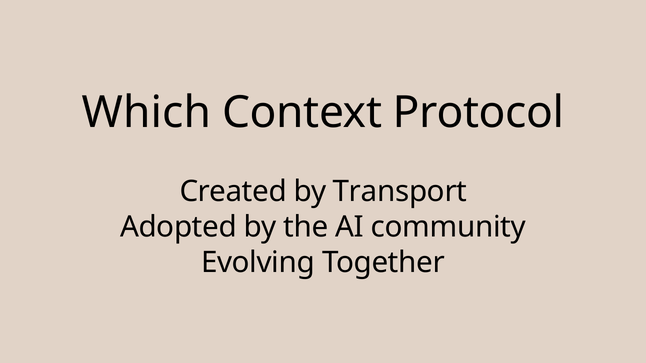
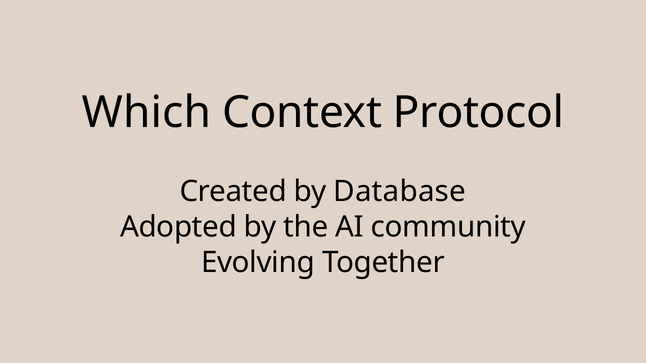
Transport: Transport -> Database (400, 192)
